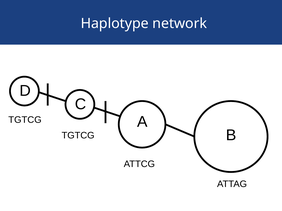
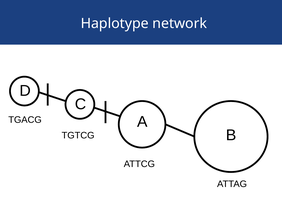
TGTCG: TGTCG -> TGACG (25, 120)
